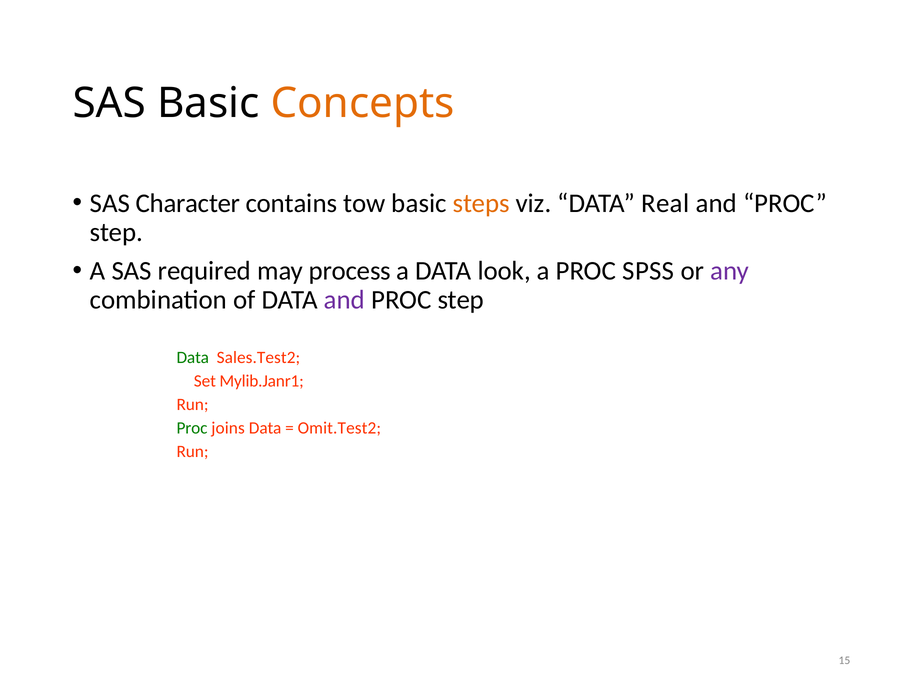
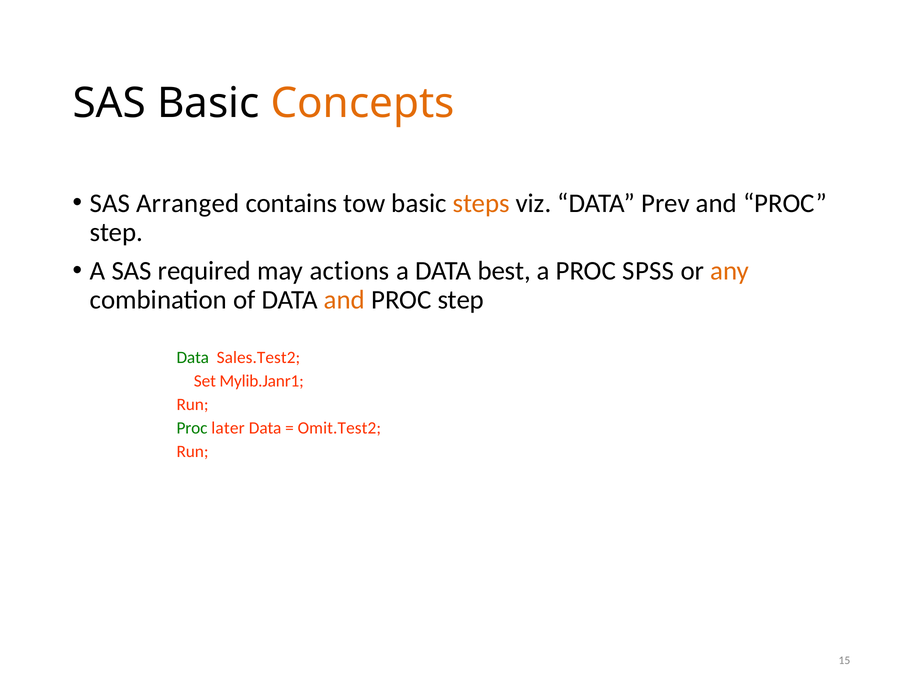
Character: Character -> Arranged (188, 203)
Real: Real -> Prev (666, 203)
process: process -> actions (350, 271)
look: look -> best (504, 271)
any colour: purple -> orange (730, 271)
and colour: purple -> orange (345, 300)
joins: joins -> later (228, 428)
